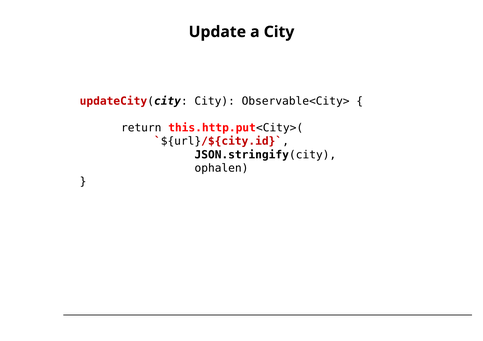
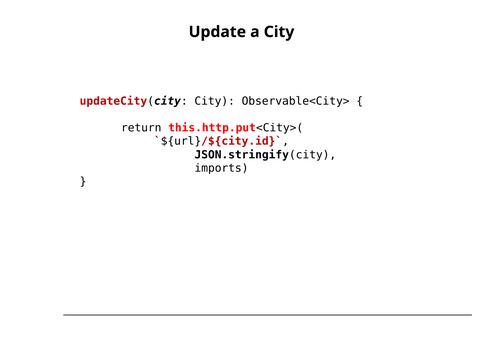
ophalen: ophalen -> imports (221, 168)
